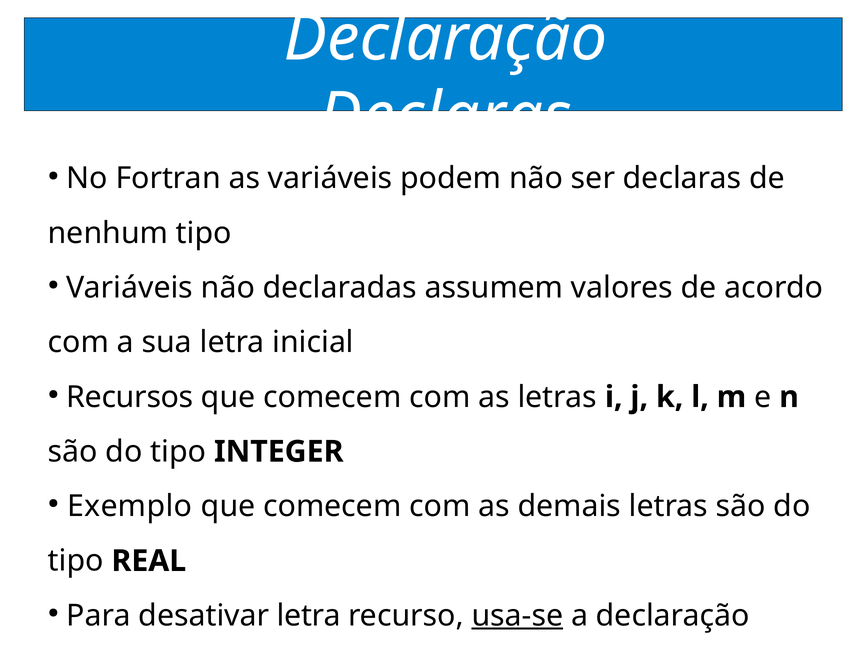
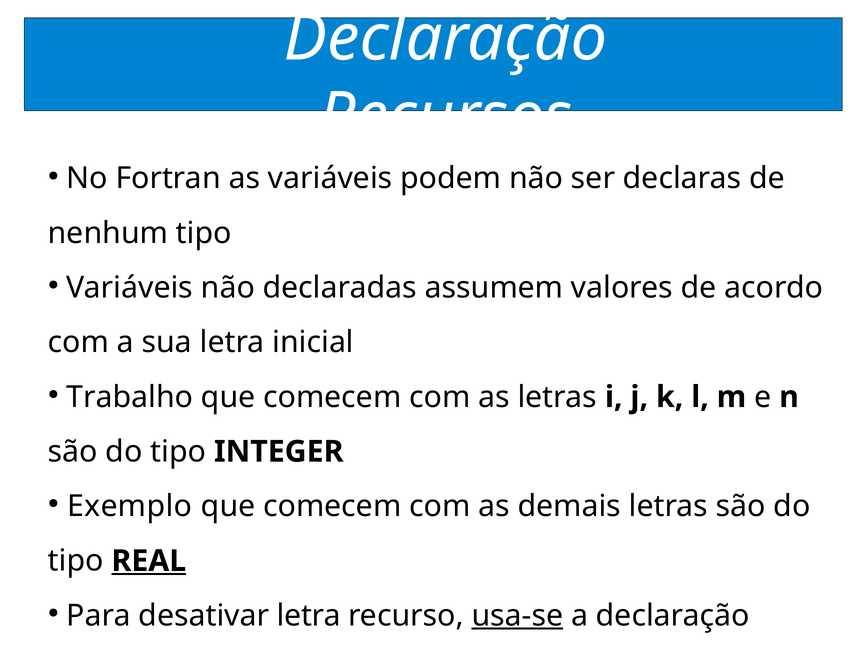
Declaras: Declaras -> Recursos (446, 116)
Recursos: Recursos -> Trabalho (130, 397)
REAL underline: none -> present (149, 561)
